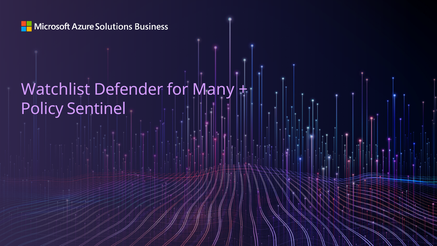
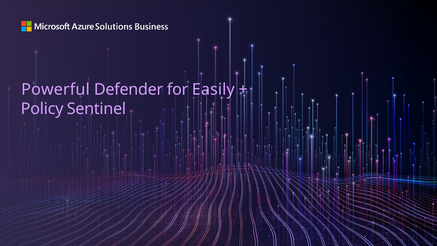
Watchlist: Watchlist -> Powerful (55, 89)
Many: Many -> Easily (213, 89)
